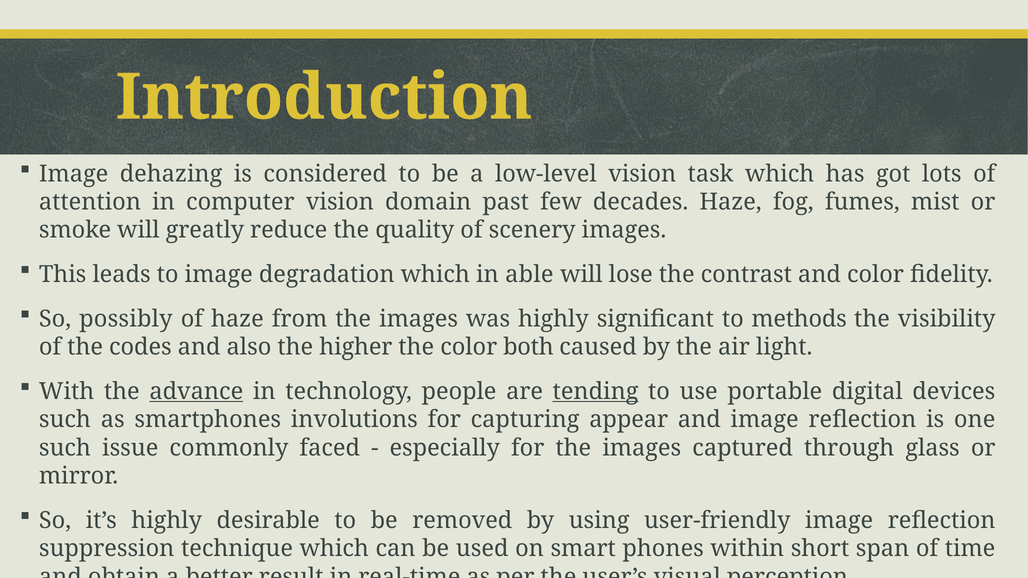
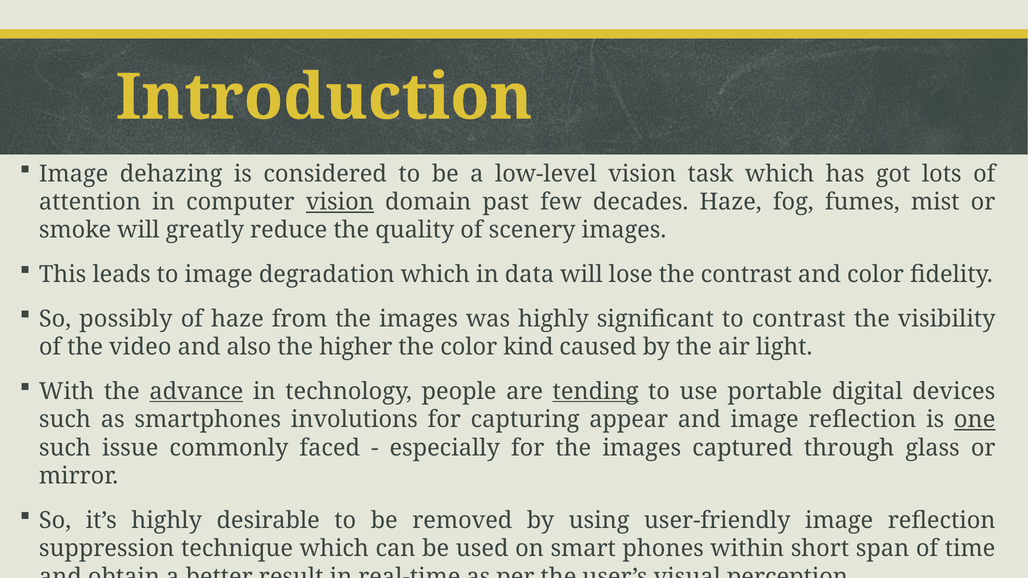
vision underline: none -> present (340, 202)
able: able -> data (529, 275)
to methods: methods -> contrast (799, 319)
codes: codes -> video (140, 347)
both: both -> kind (528, 347)
one underline: none -> present (975, 420)
